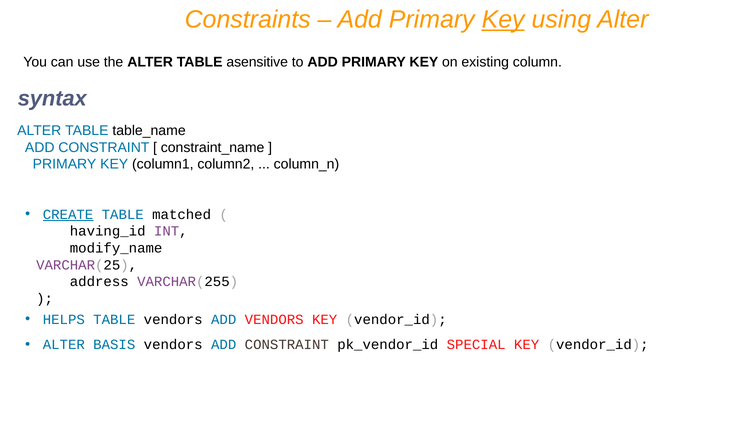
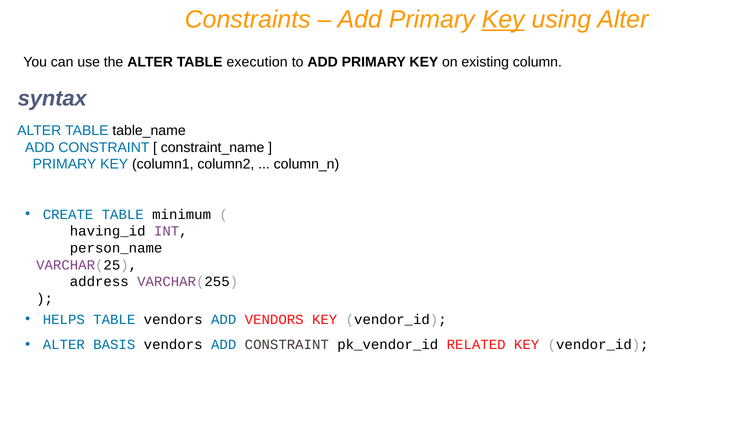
asensitive: asensitive -> execution (257, 62)
CREATE underline: present -> none (68, 214)
matched: matched -> minimum (182, 214)
modify_name: modify_name -> person_name (116, 248)
SPECIAL: SPECIAL -> RELATED (476, 345)
